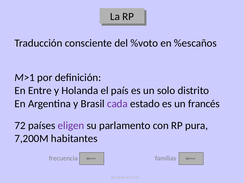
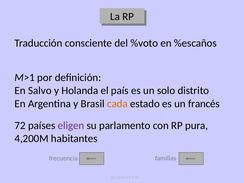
Entre: Entre -> Salvo (40, 91)
cada colour: purple -> orange (117, 104)
7,200M: 7,200M -> 4,200M (32, 139)
